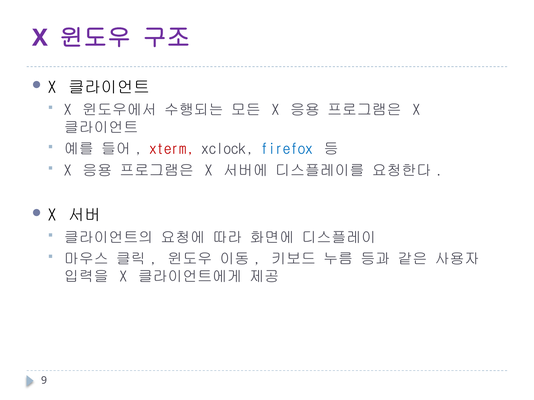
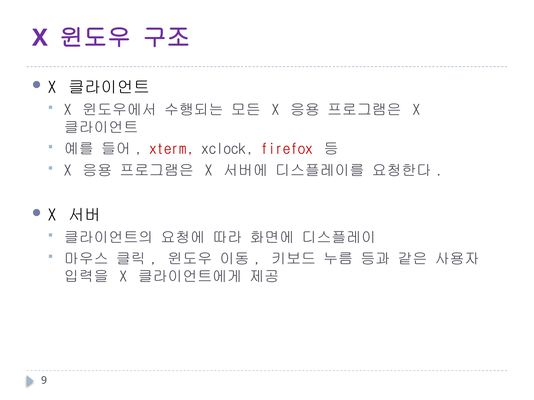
firefox colour: blue -> red (287, 149)
